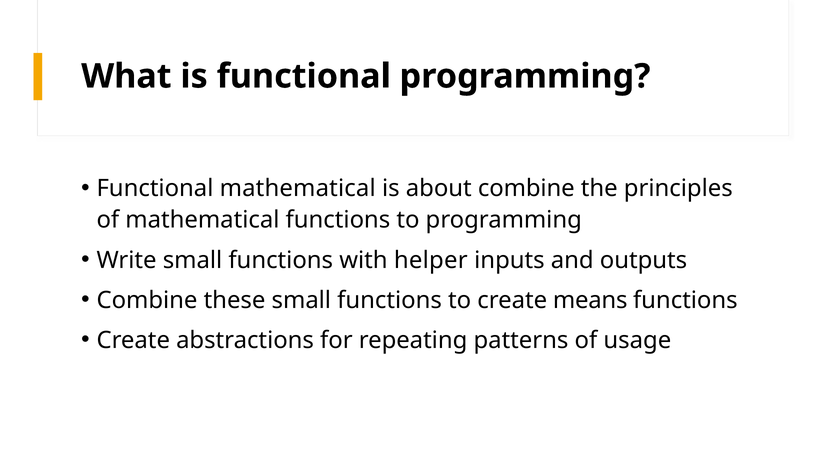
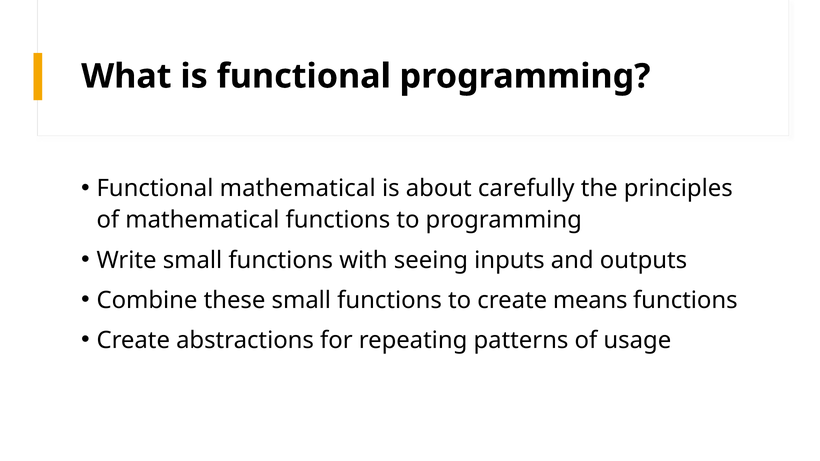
about combine: combine -> carefully (526, 189)
helper: helper -> seeing (431, 260)
